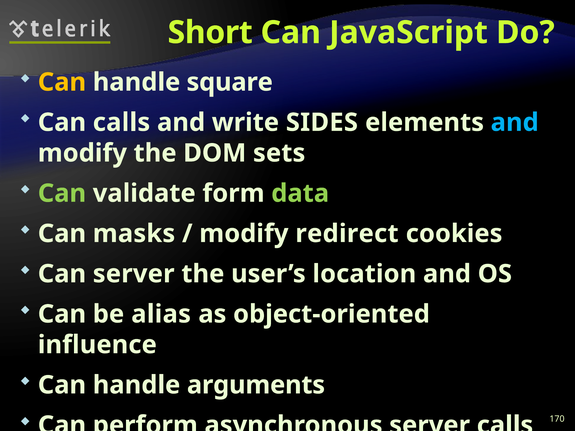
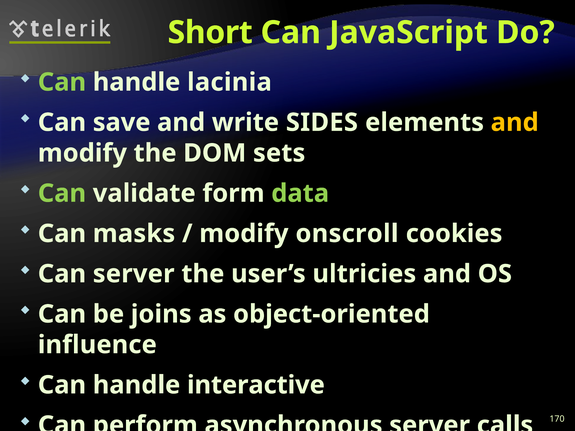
Can colour: yellow -> light green (62, 82)
square: square -> lacinia (229, 82)
Can calls: calls -> save (122, 123)
and colour: light blue -> yellow (515, 123)
redirect: redirect -> onscroll (347, 234)
location: location -> ultricies (364, 274)
alias: alias -> joins (161, 314)
arguments: arguments -> interactive (256, 385)
